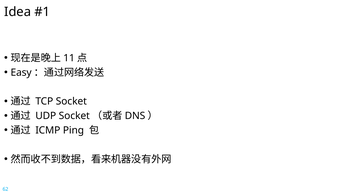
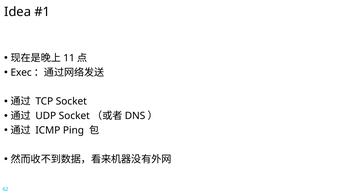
Easy: Easy -> Exec (21, 72)
